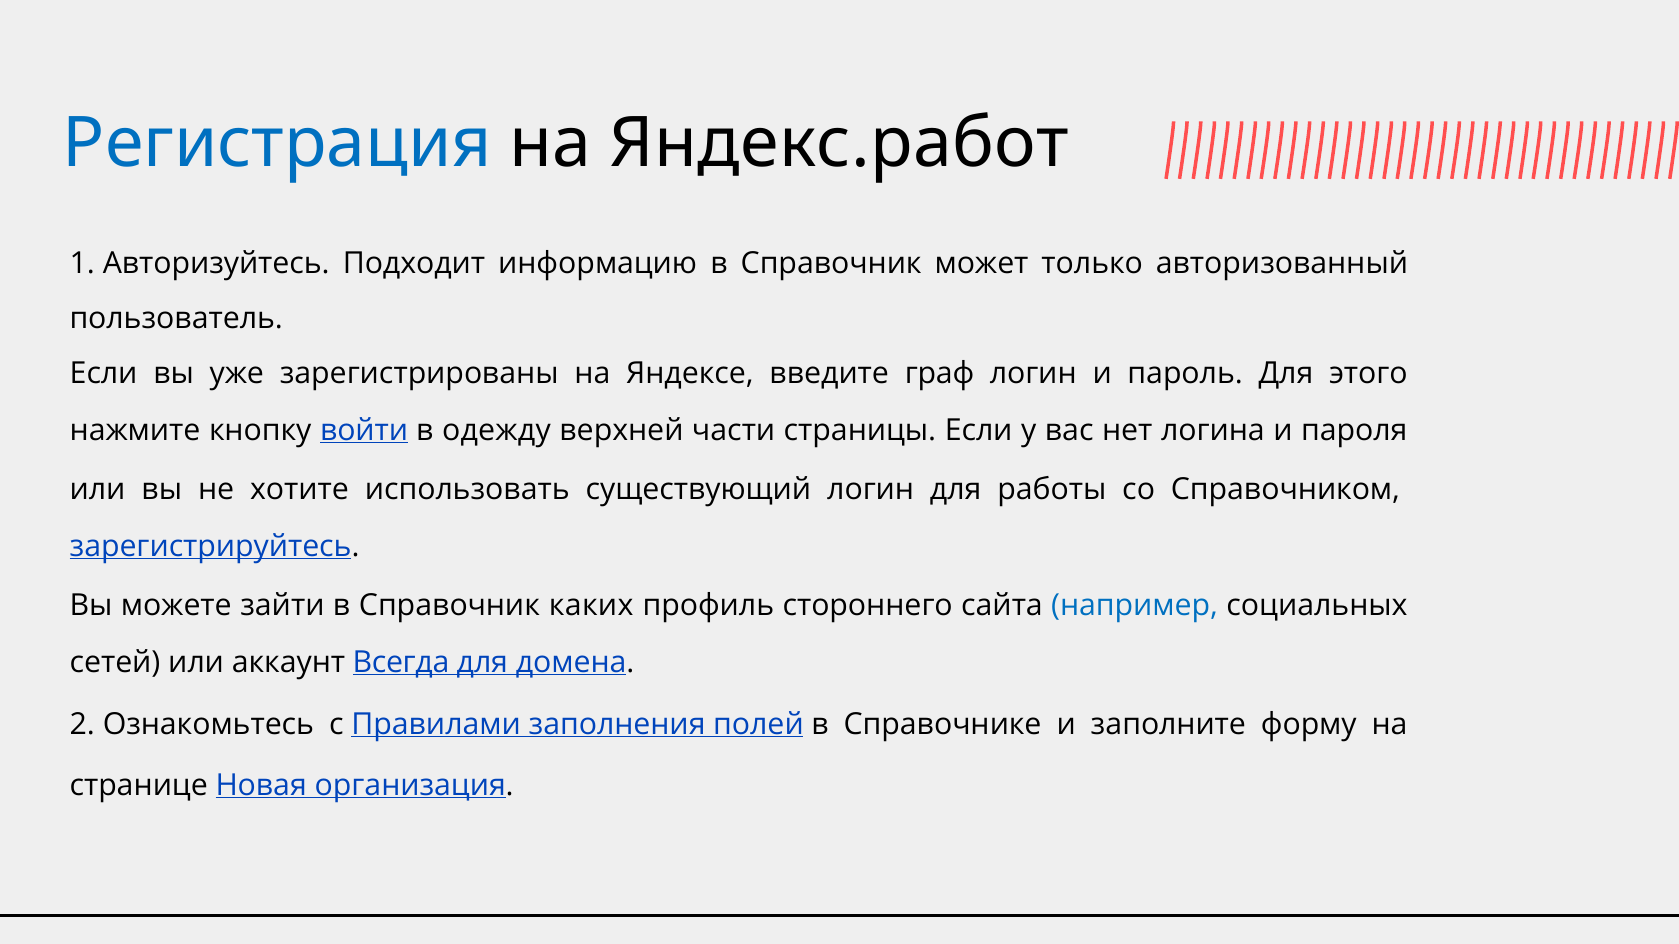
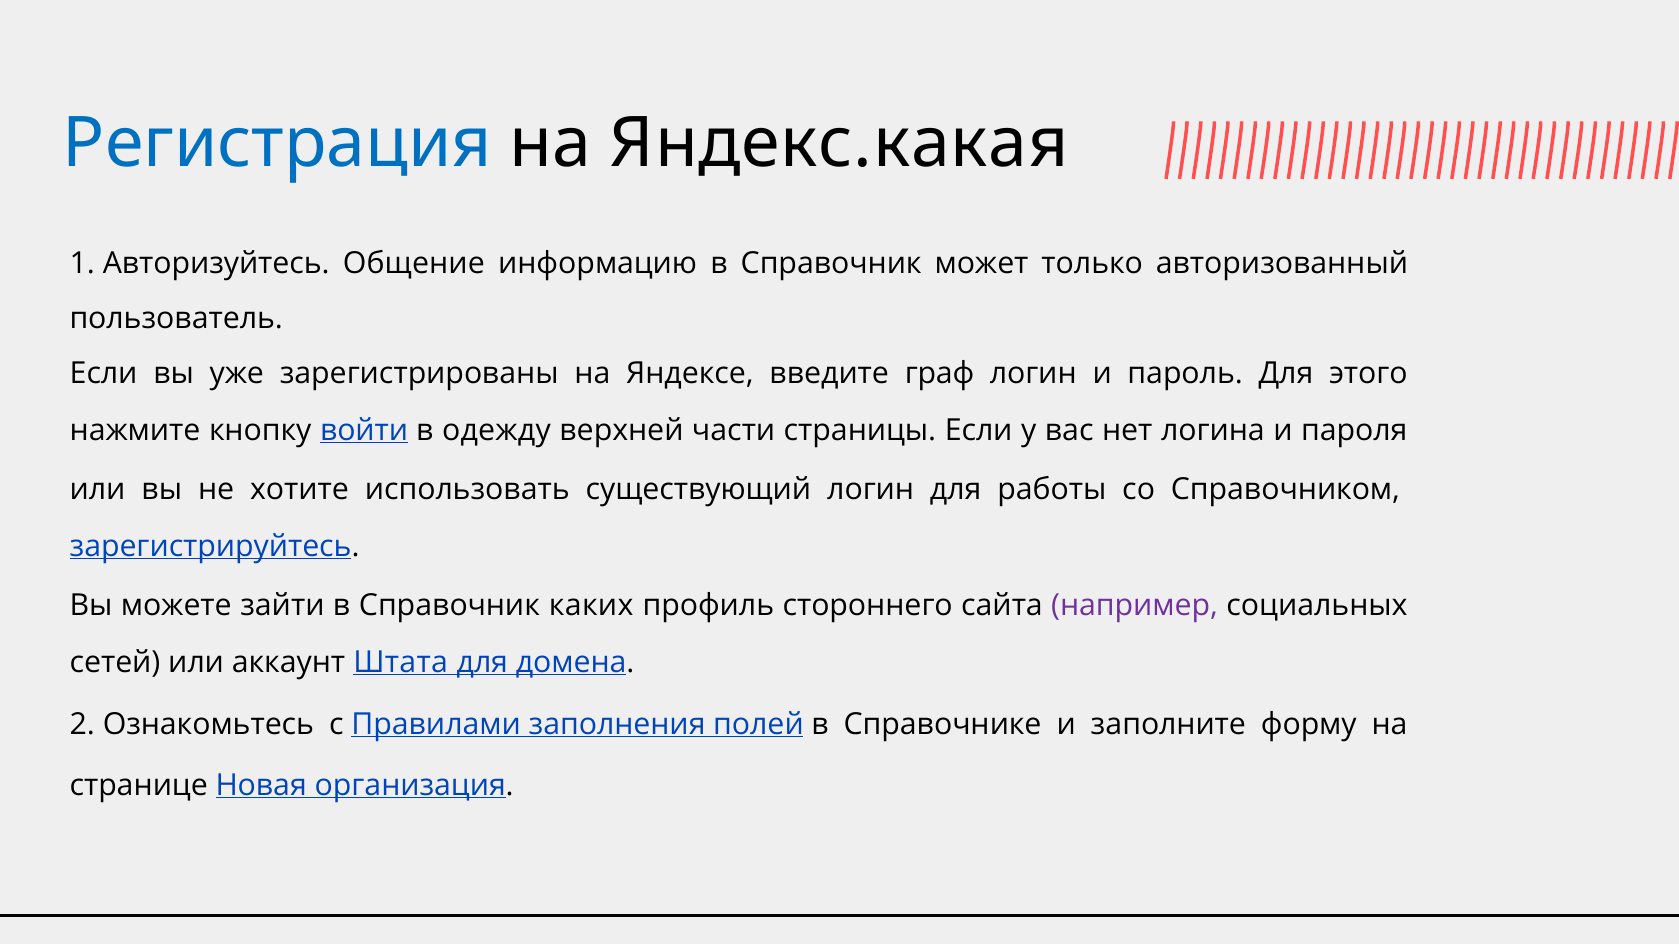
Яндекс.работ: Яндекс.работ -> Яндекс.какая (839, 144)
Подходит: Подходит -> Общение (414, 264)
например colour: blue -> purple (1135, 606)
Всегда: Всегда -> Штата (401, 663)
